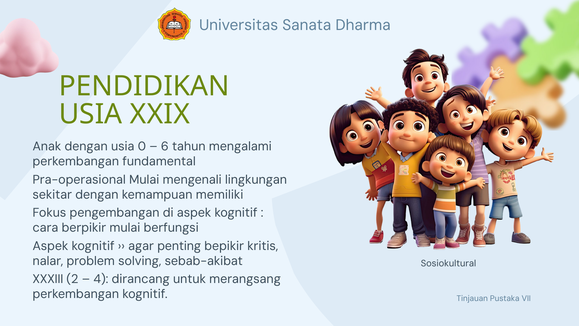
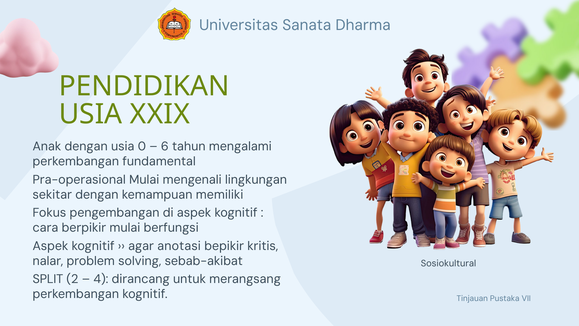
penting: penting -> anotasi (179, 246)
XXXIII: XXXIII -> SPLIT (48, 279)
